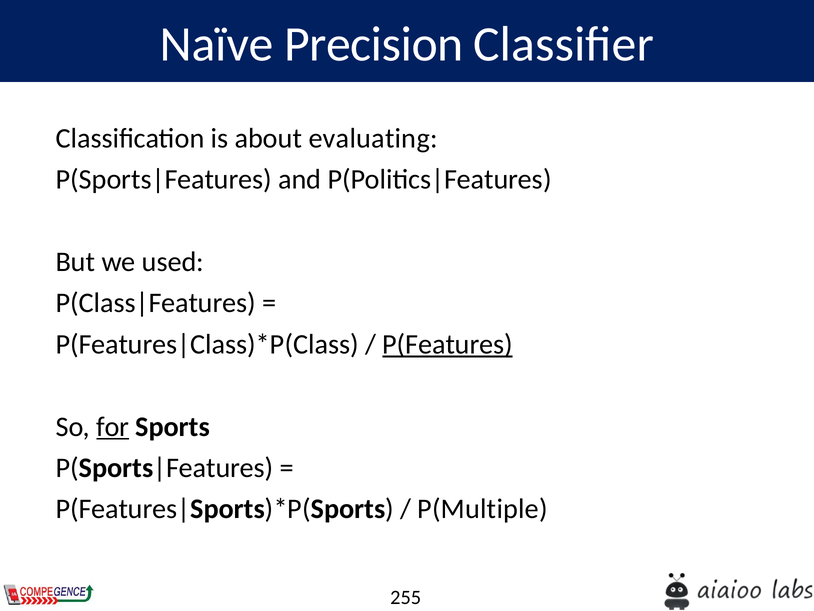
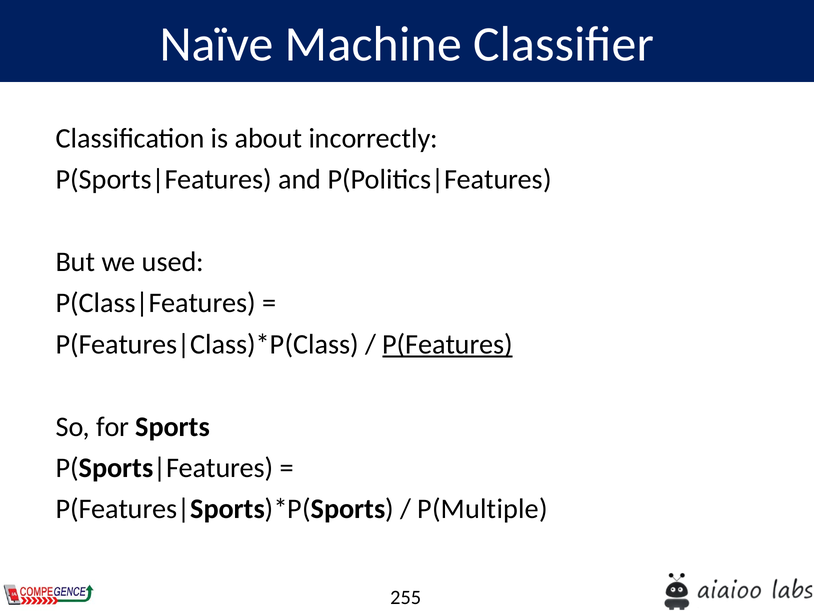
Precision: Precision -> Machine (373, 44)
evaluating: evaluating -> incorrectly (373, 138)
for underline: present -> none (113, 426)
